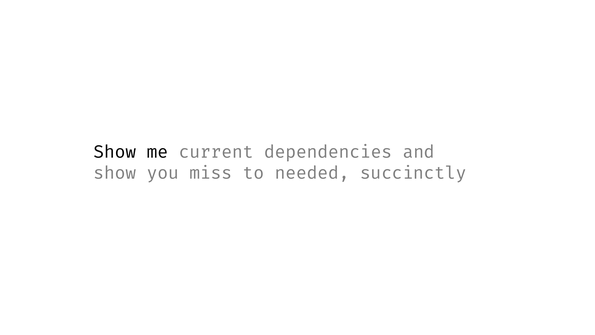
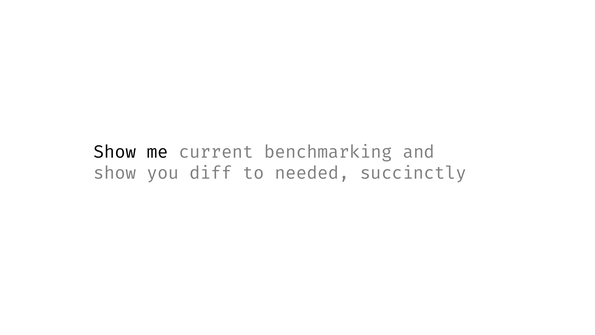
dependencies: dependencies -> benchmarking (328, 152)
miss: miss -> diff (211, 173)
